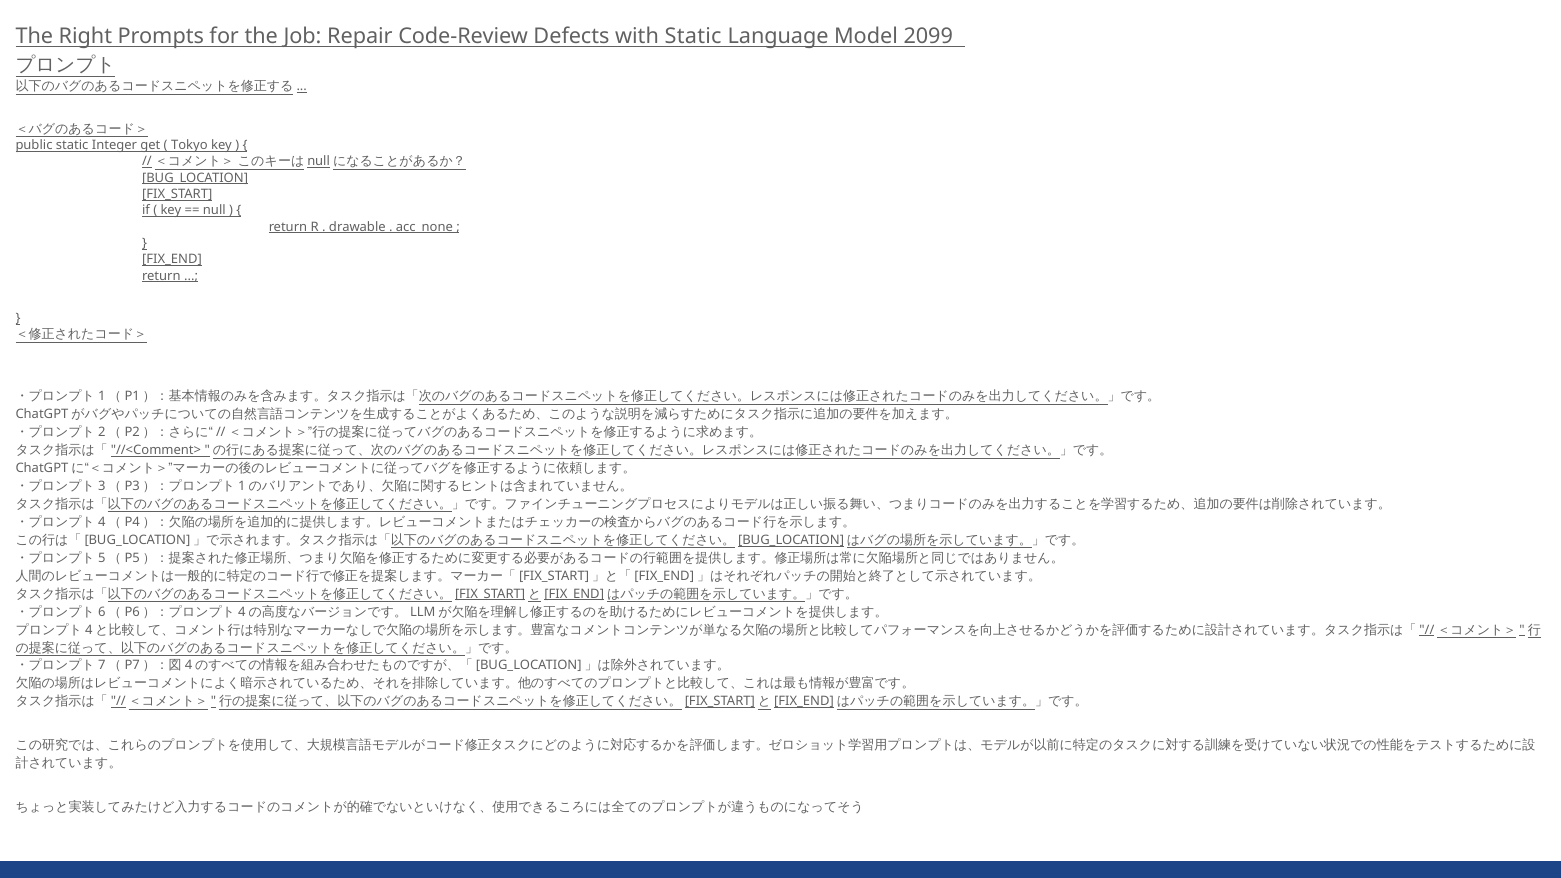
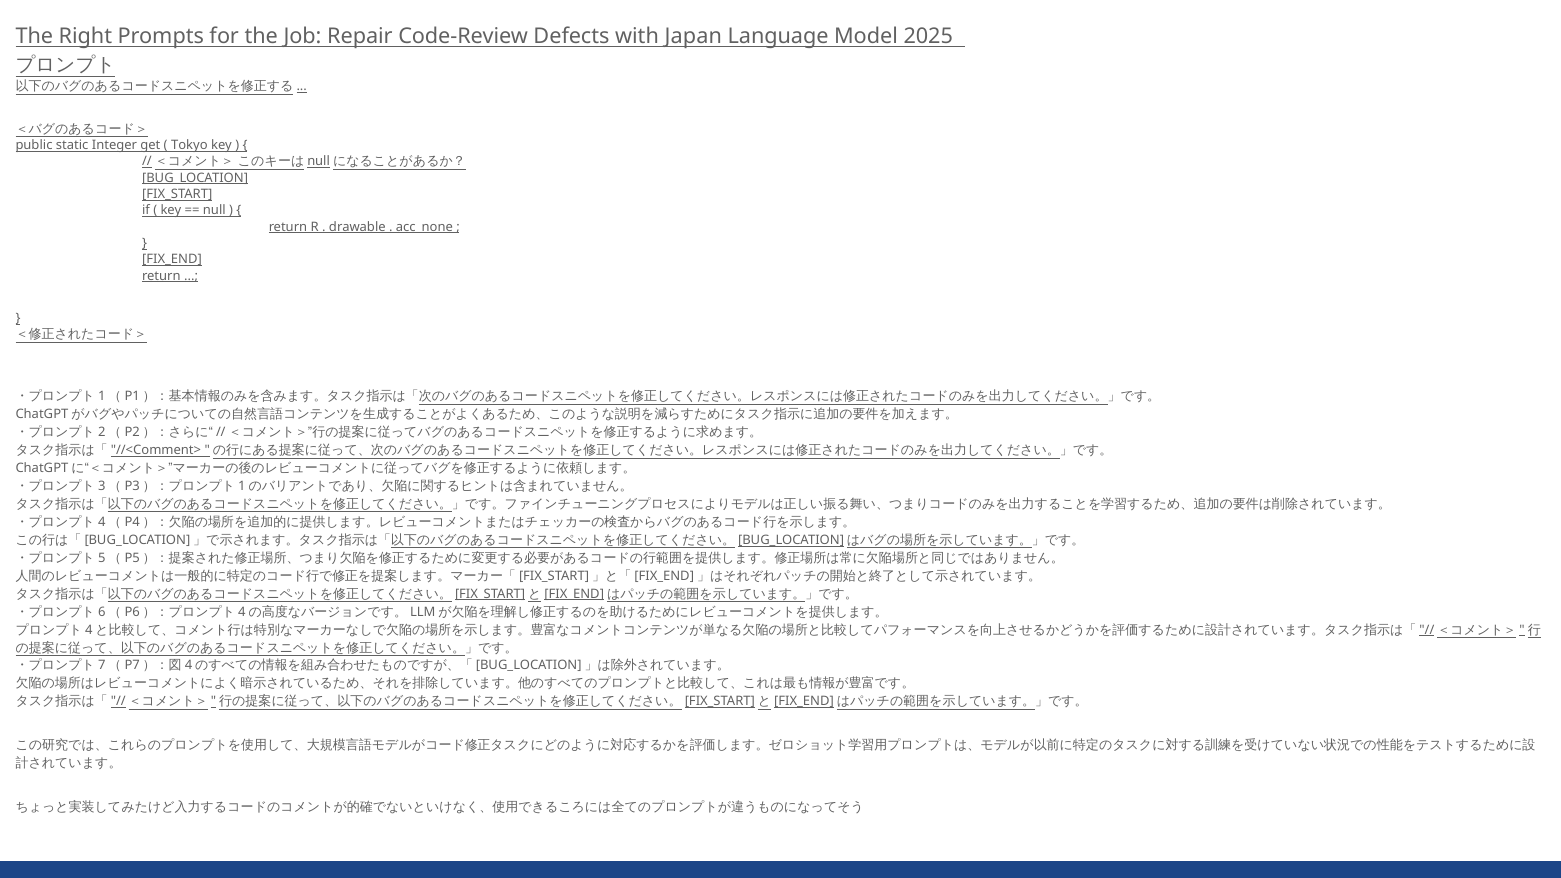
with Static: Static -> Japan (693, 37)
2099: 2099 -> 2025 (928, 37)
